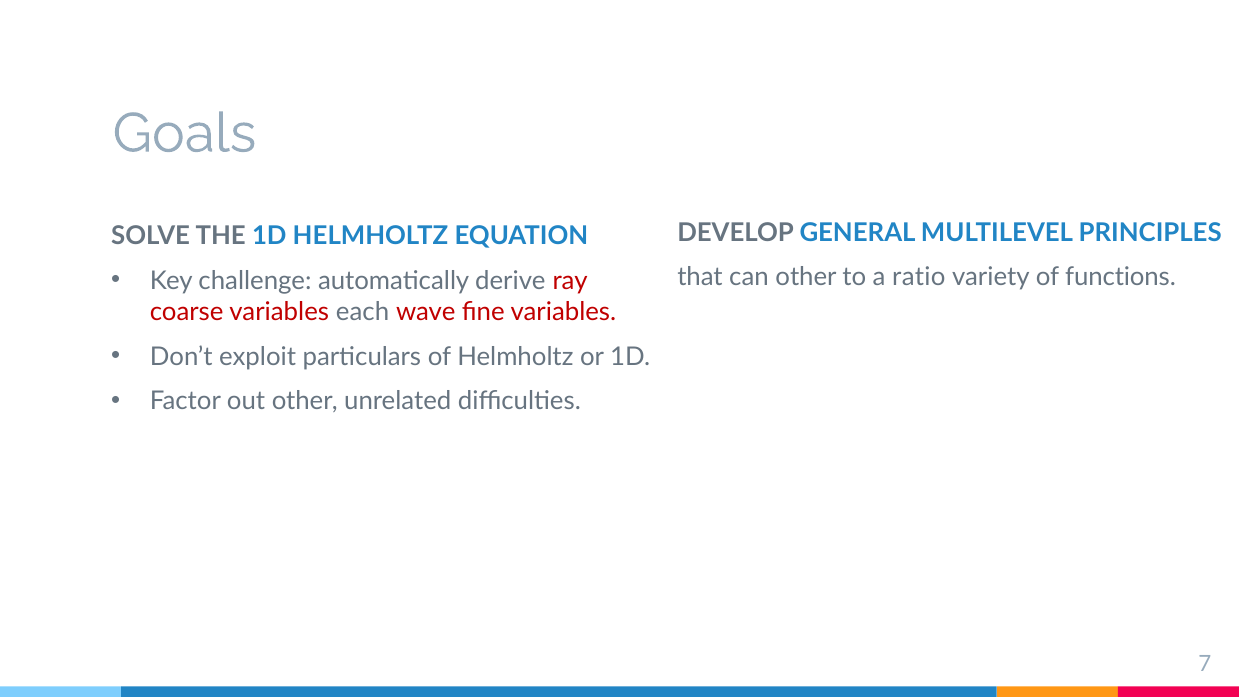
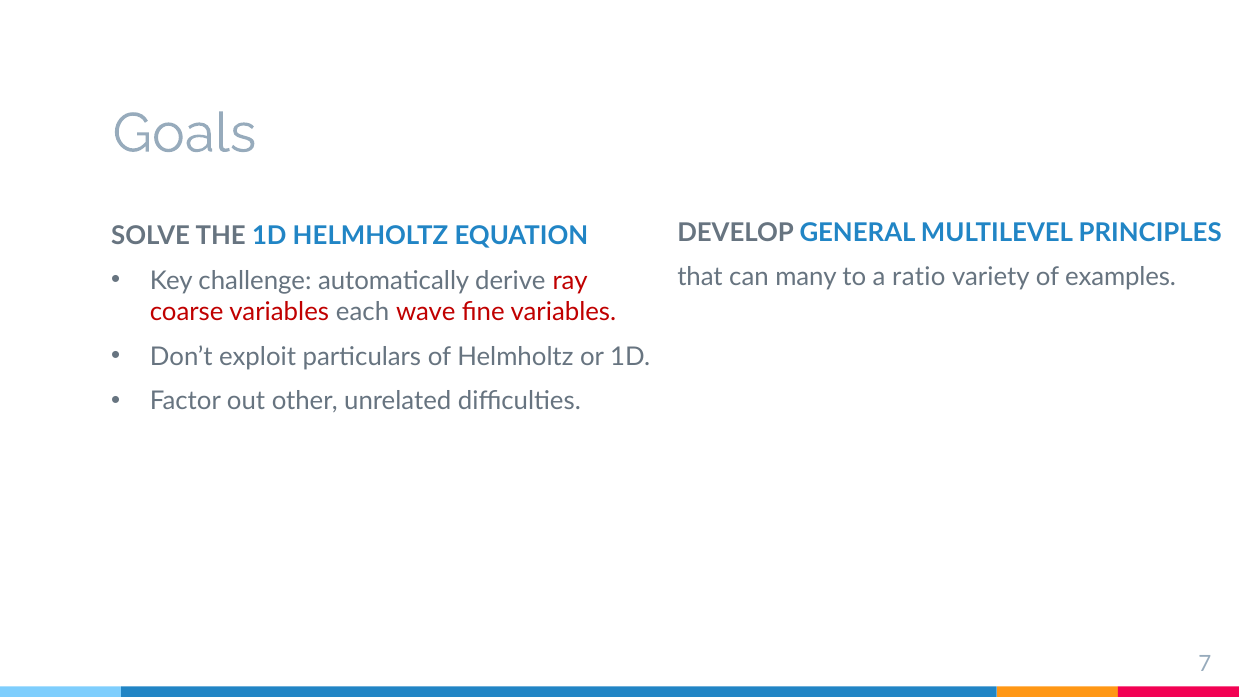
can other: other -> many (806, 277)
functions: functions -> examples (1121, 277)
